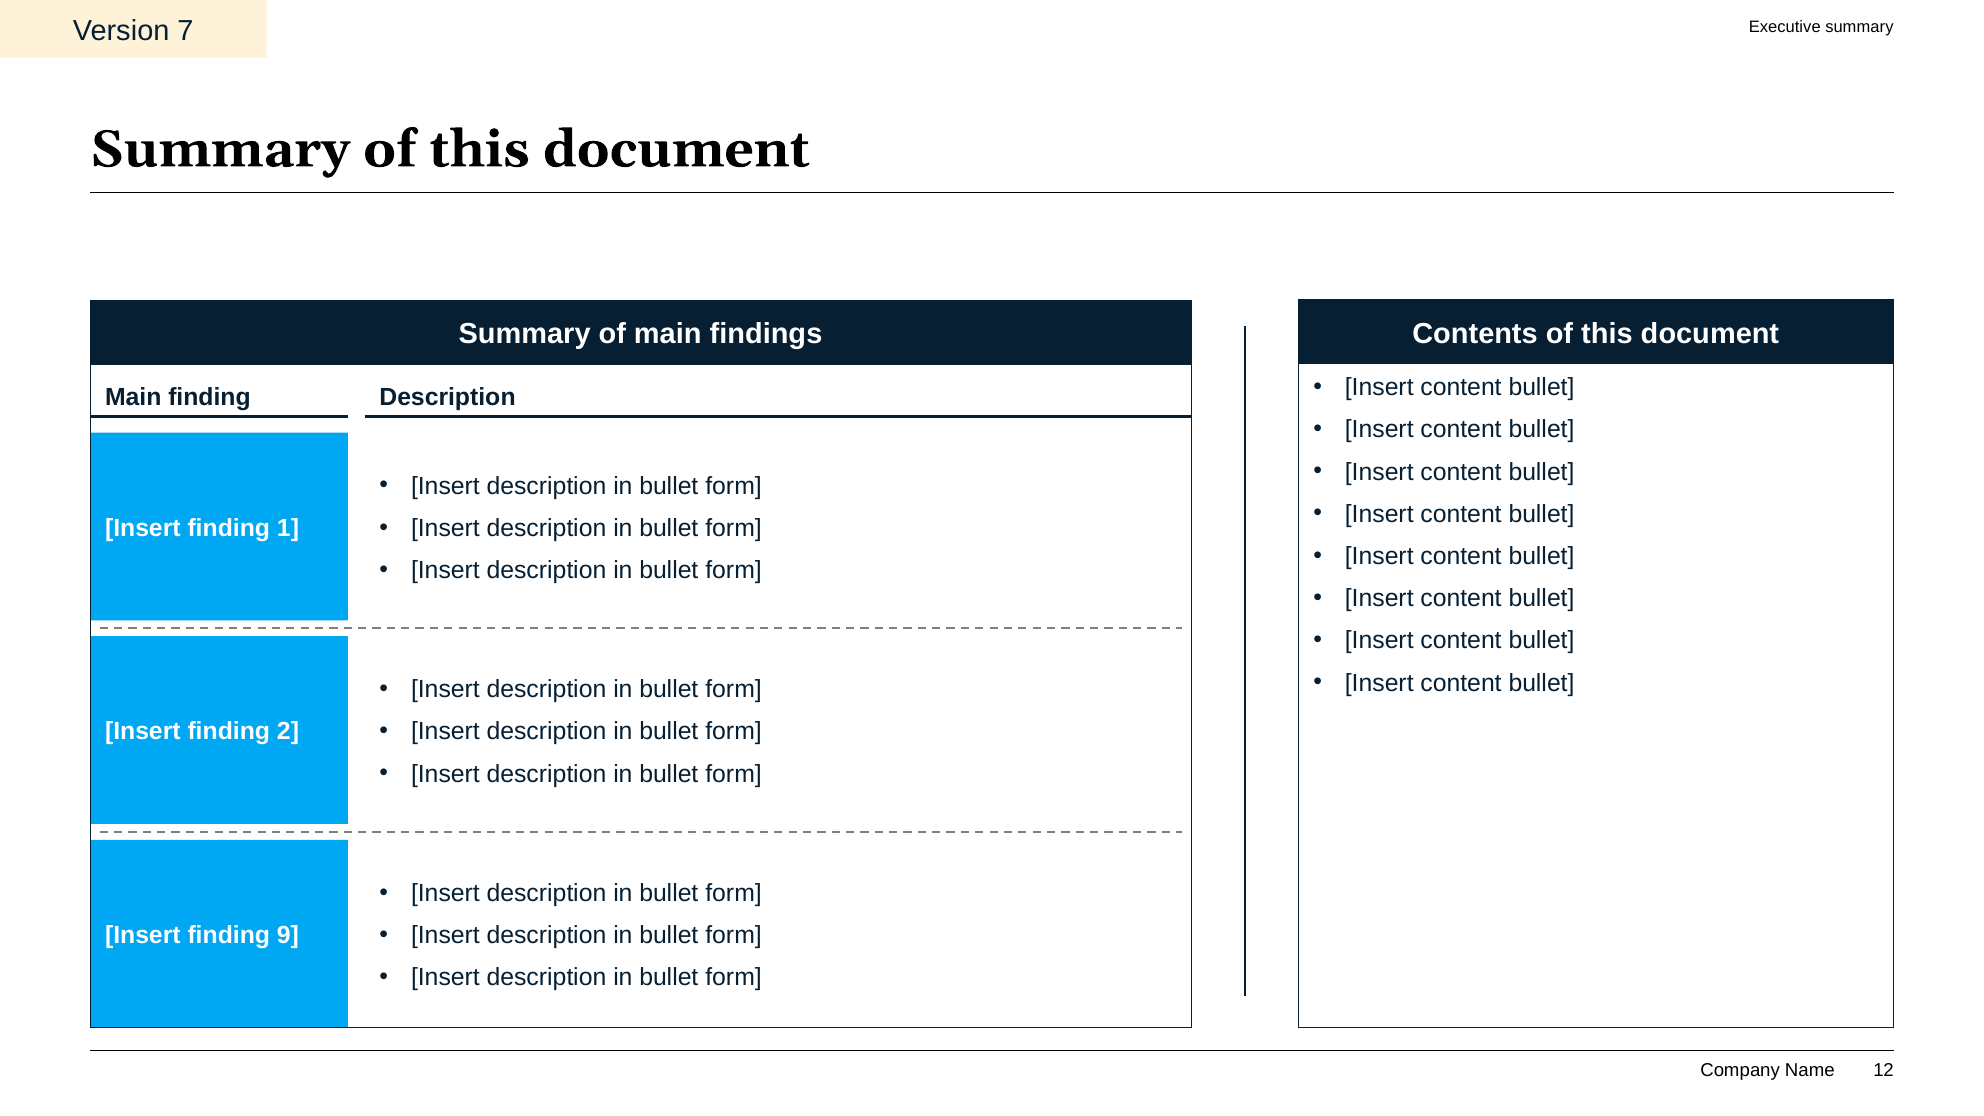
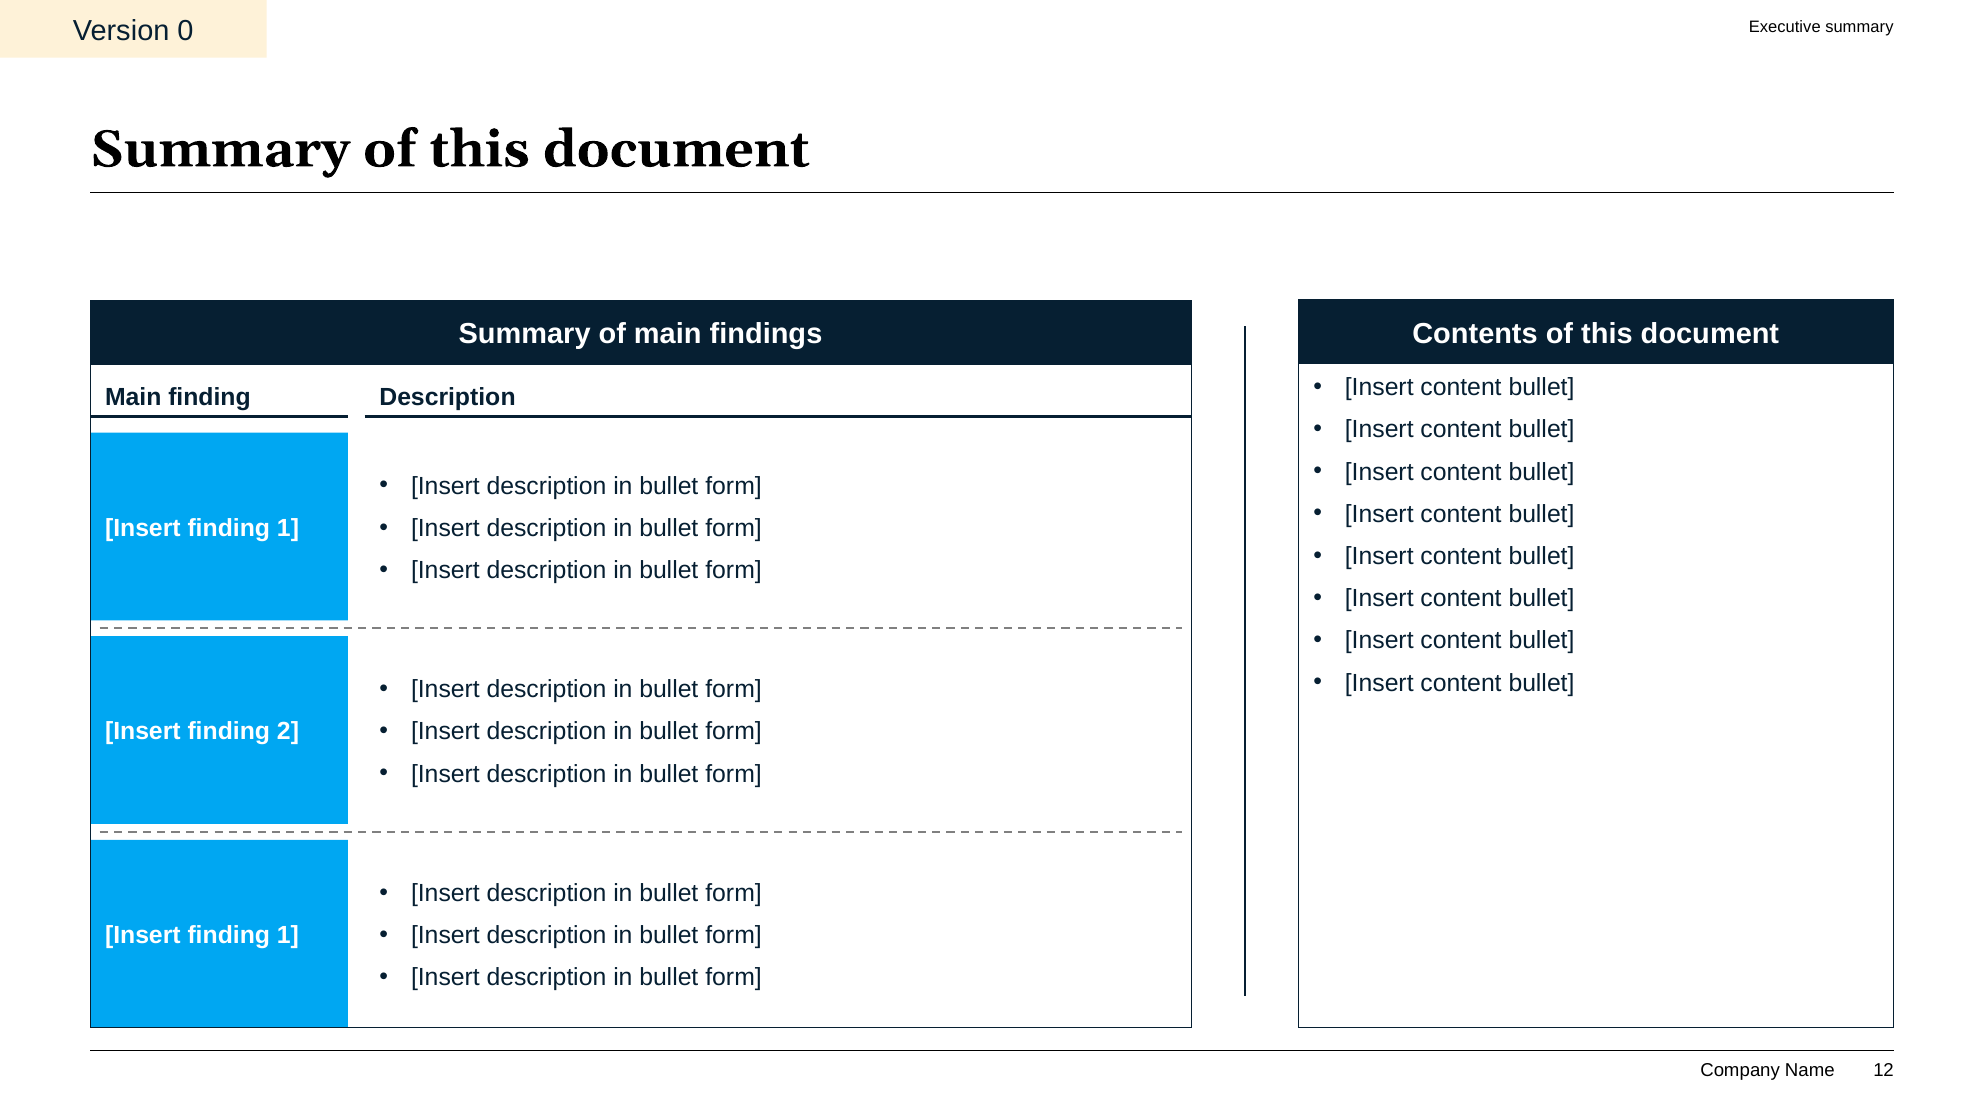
7: 7 -> 0 (185, 31)
9: 9 -> 1 (288, 935)
